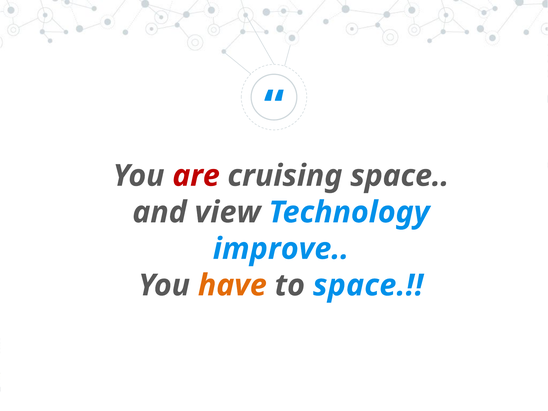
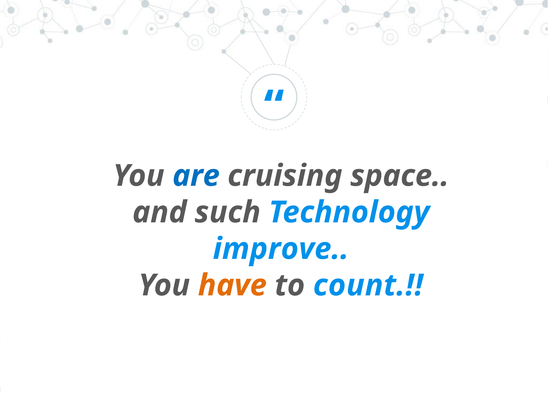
are colour: red -> blue (196, 176)
view: view -> such (228, 212)
to space: space -> count (368, 285)
